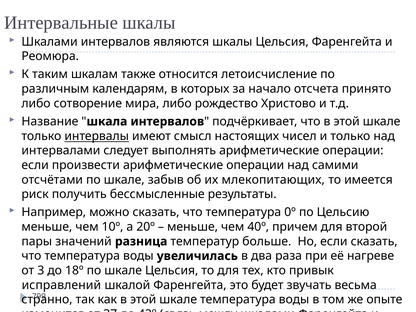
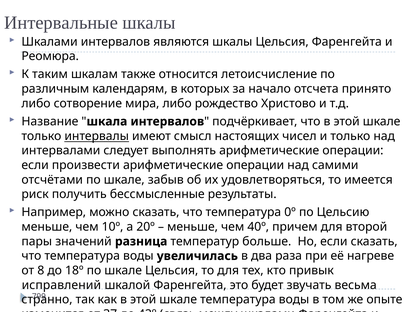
млекопитающих: млекопитающих -> удовлетворяться (273, 180)
3: 3 -> 8 (41, 271)
